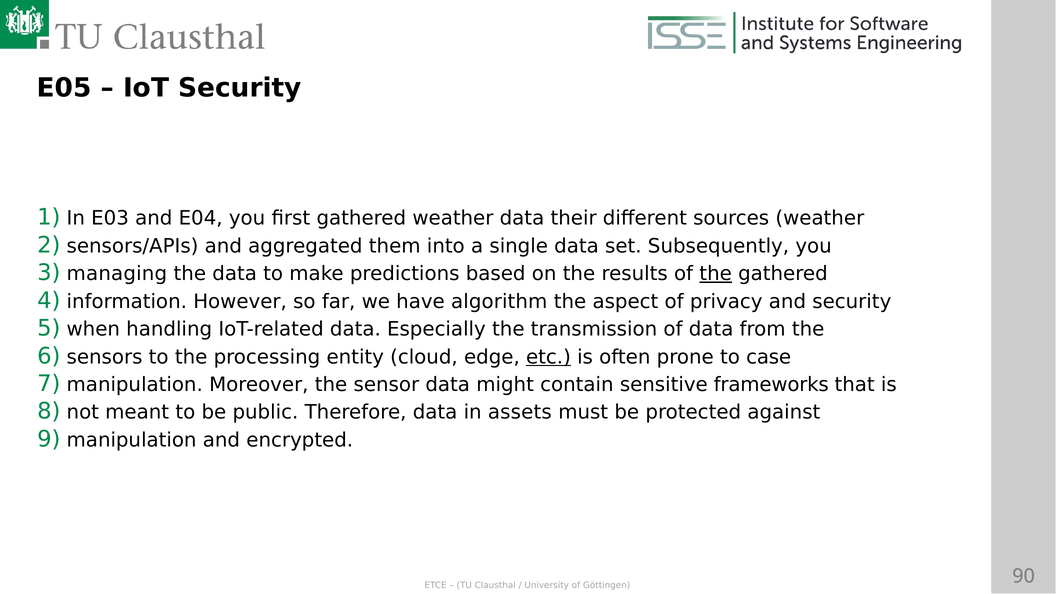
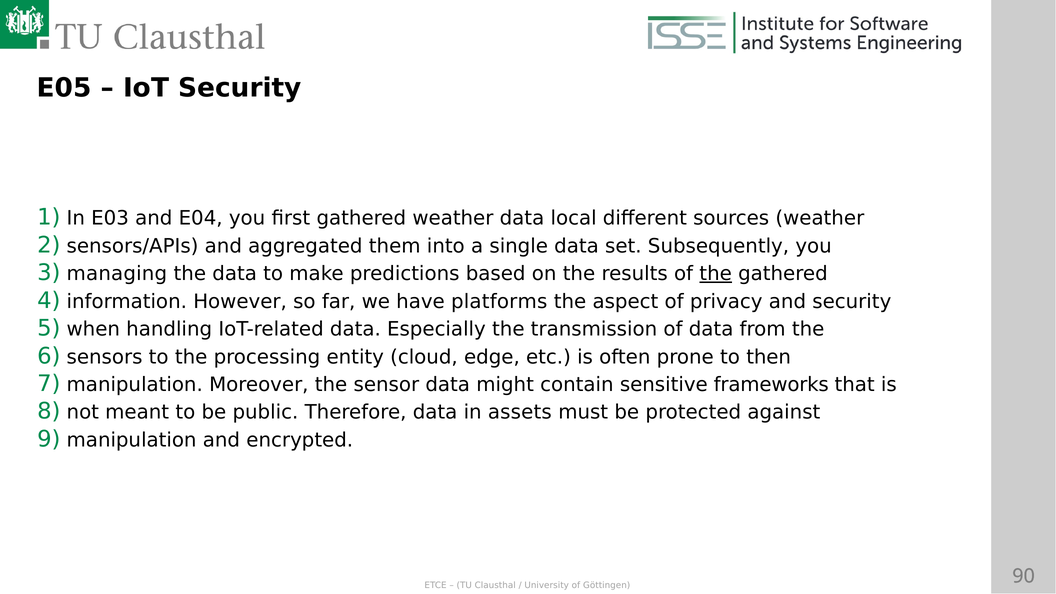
their: their -> local (574, 218)
algorithm: algorithm -> platforms (499, 302)
etc underline: present -> none (548, 357)
case: case -> then (769, 357)
